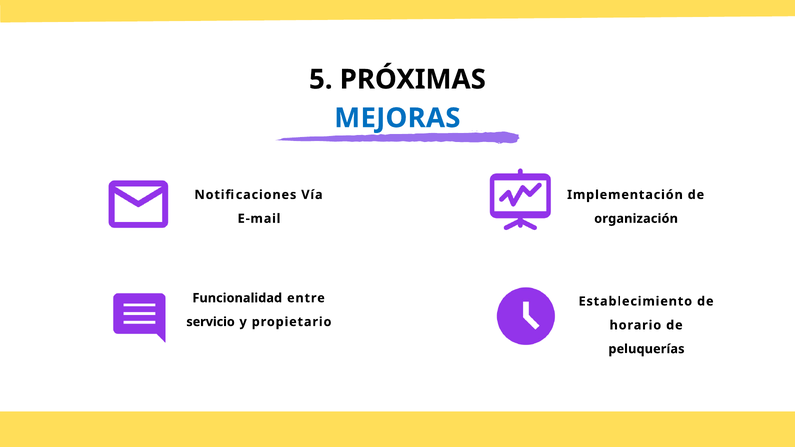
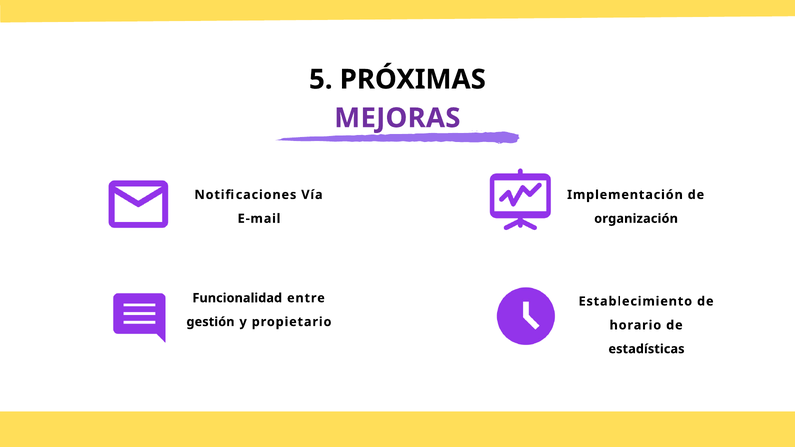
MEJORAS colour: blue -> purple (397, 118)
servicio: servicio -> gestión (210, 322)
peluquerías: peluquerías -> estadísticas (646, 349)
